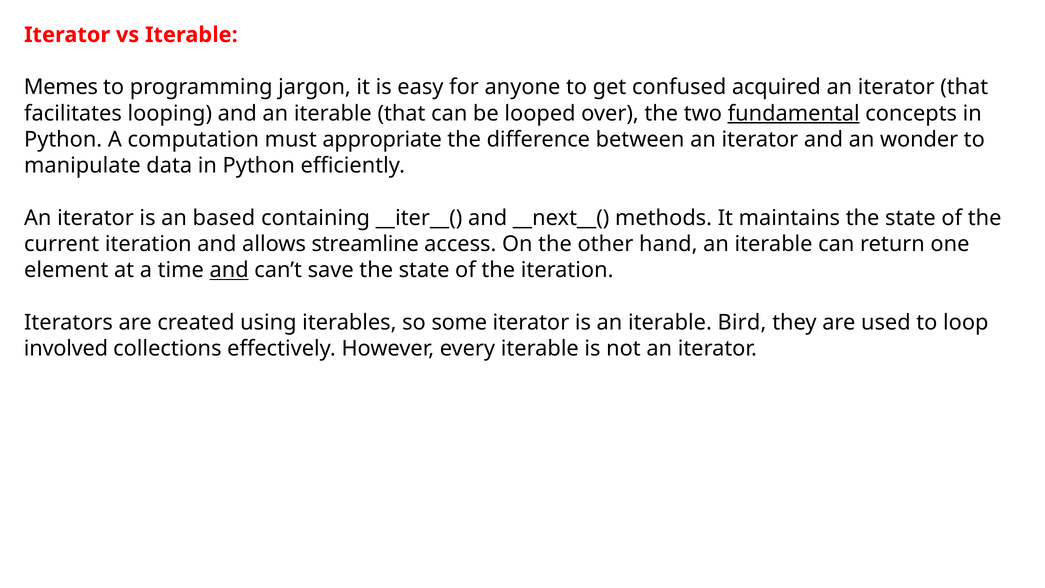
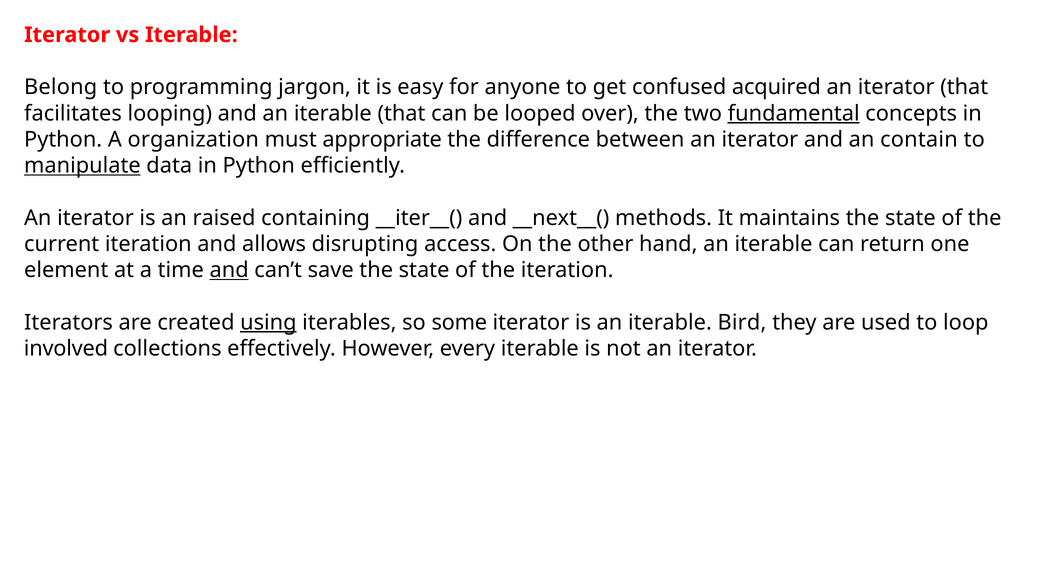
Memes: Memes -> Belong (61, 87)
computation: computation -> organization (193, 139)
wonder: wonder -> contain (919, 139)
manipulate underline: none -> present (82, 166)
based: based -> raised (224, 218)
streamline: streamline -> disrupting (365, 244)
using underline: none -> present (268, 322)
